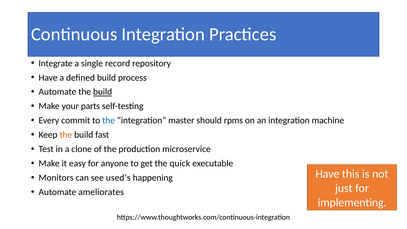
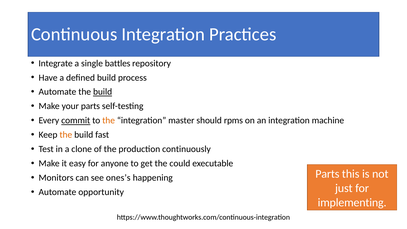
record: record -> battles (118, 63)
commit underline: none -> present (76, 121)
the colour: blue -> orange (109, 121)
microservice: microservice -> continuously (187, 149)
quick: quick -> could (180, 163)
Have: Have -> Parts (327, 174)
used’s: used’s -> ones’s (118, 178)
ameliorates: ameliorates -> opportunity (101, 192)
